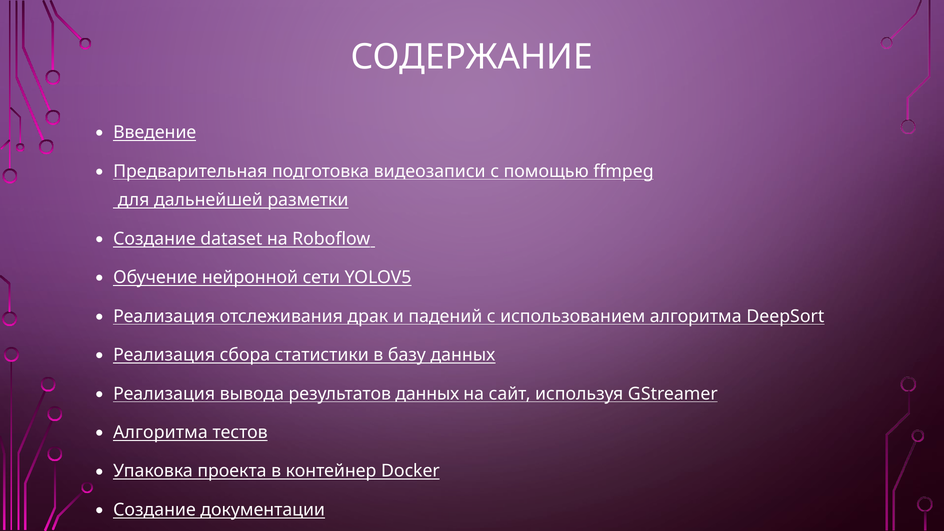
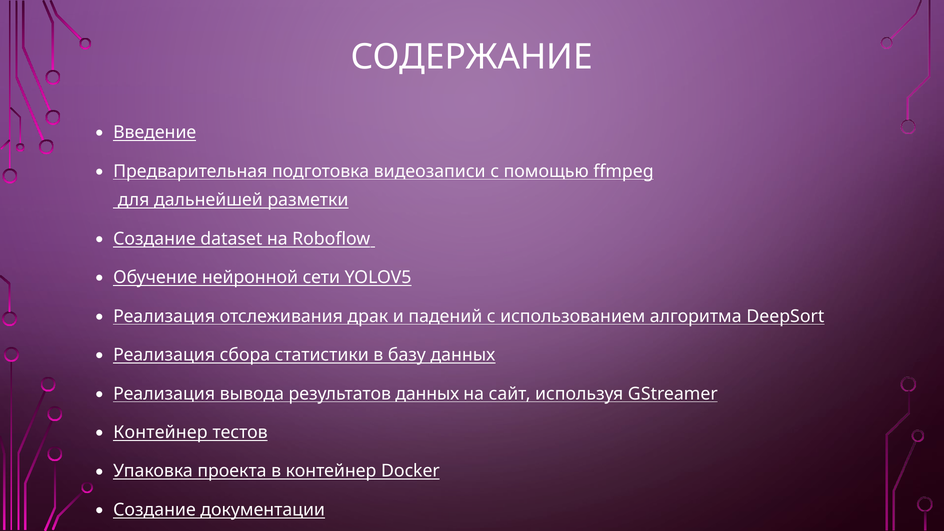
Алгоритма: Алгоритма -> Контейнер (160, 432)
